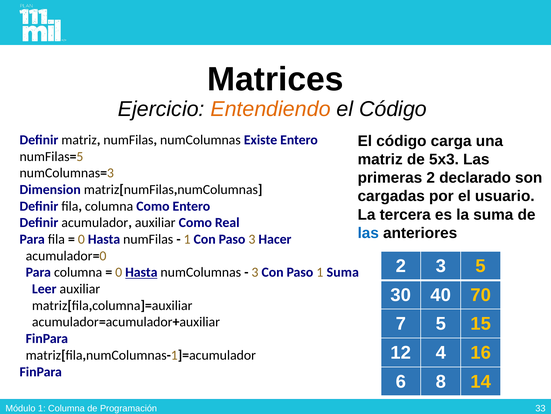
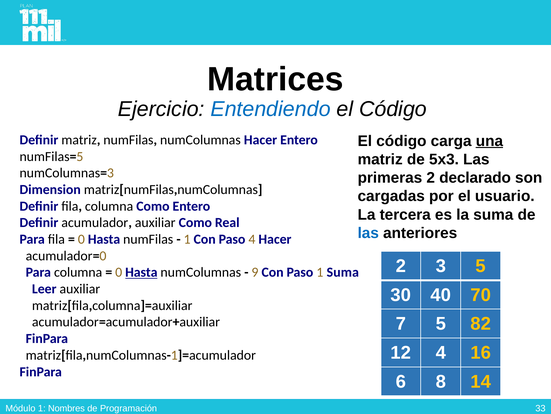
Entendiendo colour: orange -> blue (271, 109)
una underline: none -> present (489, 141)
numColumnas Existe: Existe -> Hacer (261, 140)
Paso 3: 3 -> 4 (252, 239)
3: 3 -> 9 (255, 272)
15: 15 -> 82 (481, 323)
1 Columna: Columna -> Nombres (66, 408)
